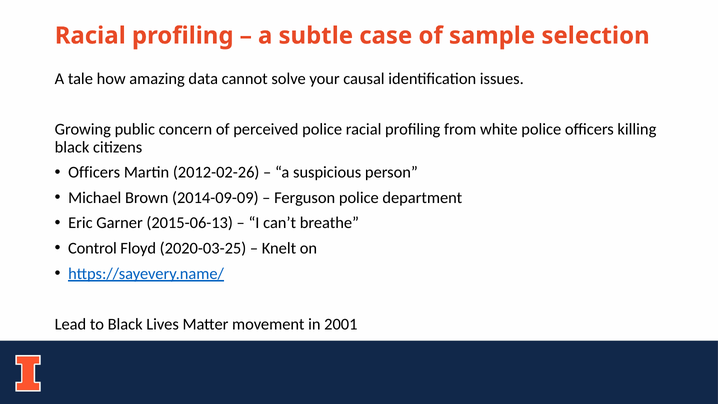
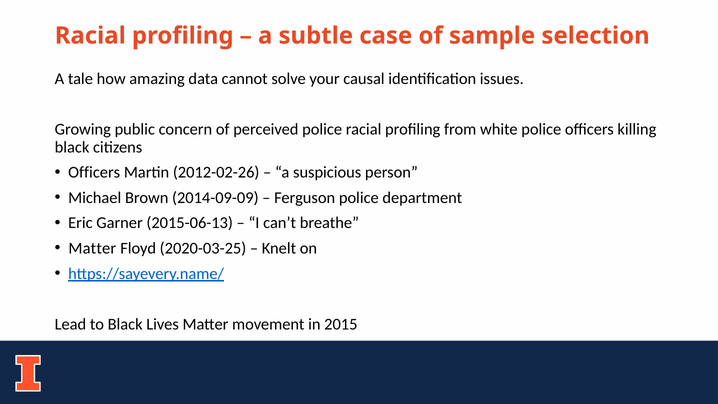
Control: Control -> Matter (92, 248)
2001: 2001 -> 2015 (341, 324)
